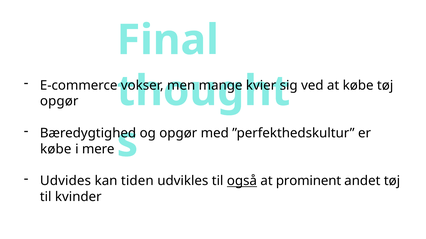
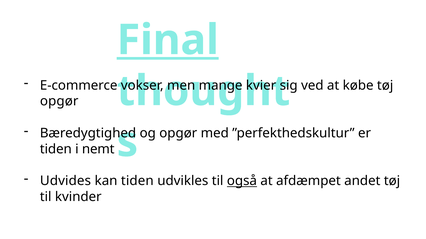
Final underline: none -> present (168, 40)
købe: købe -> tiden (56, 149)
mere: mere -> nemt (98, 149)
prominent: prominent -> afdæmpet (308, 181)
